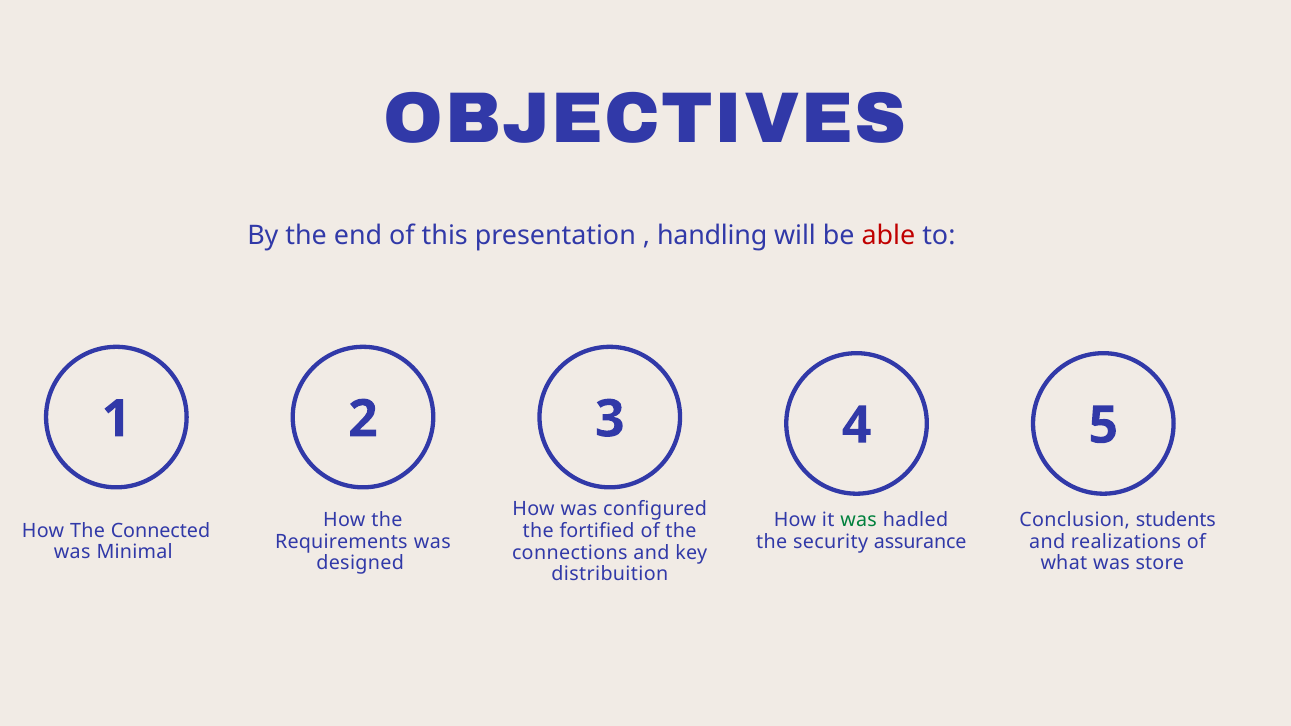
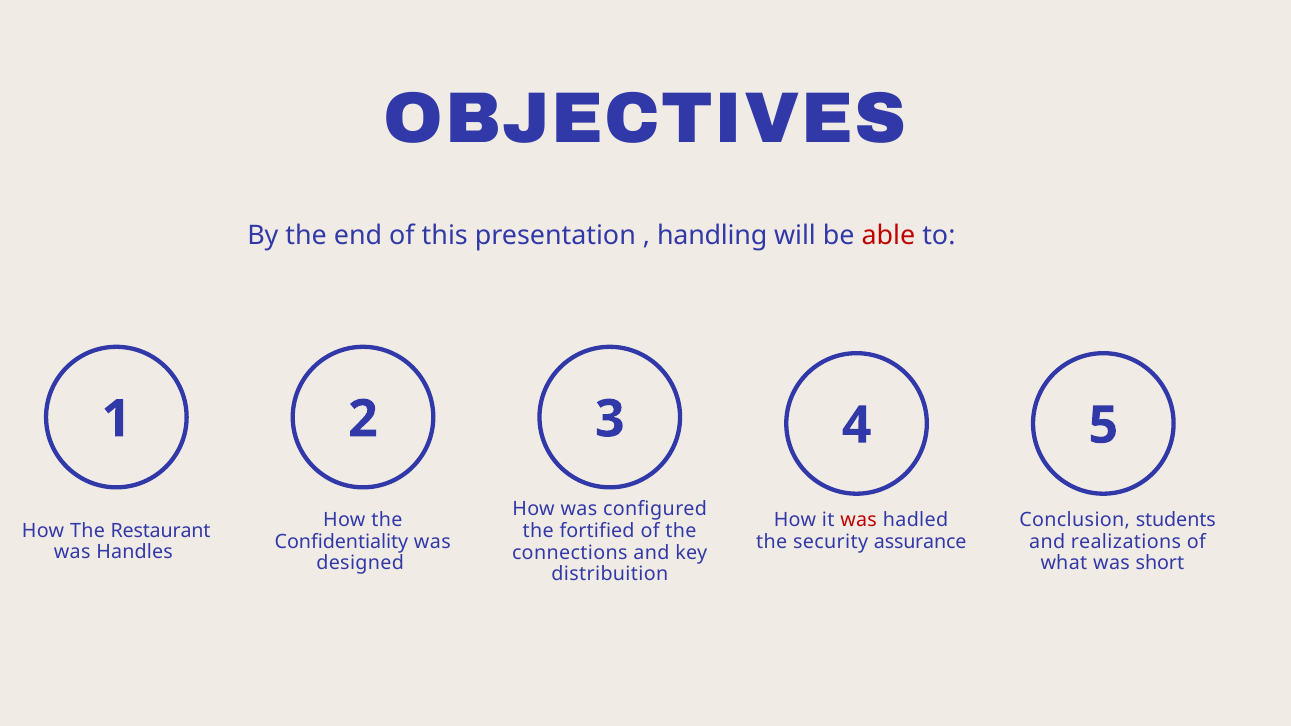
was colour: green -> red (859, 520)
Connected: Connected -> Restaurant (161, 531)
Requirements: Requirements -> Confidentiality (341, 542)
Minimal: Minimal -> Handles (135, 553)
store: store -> short (1160, 564)
